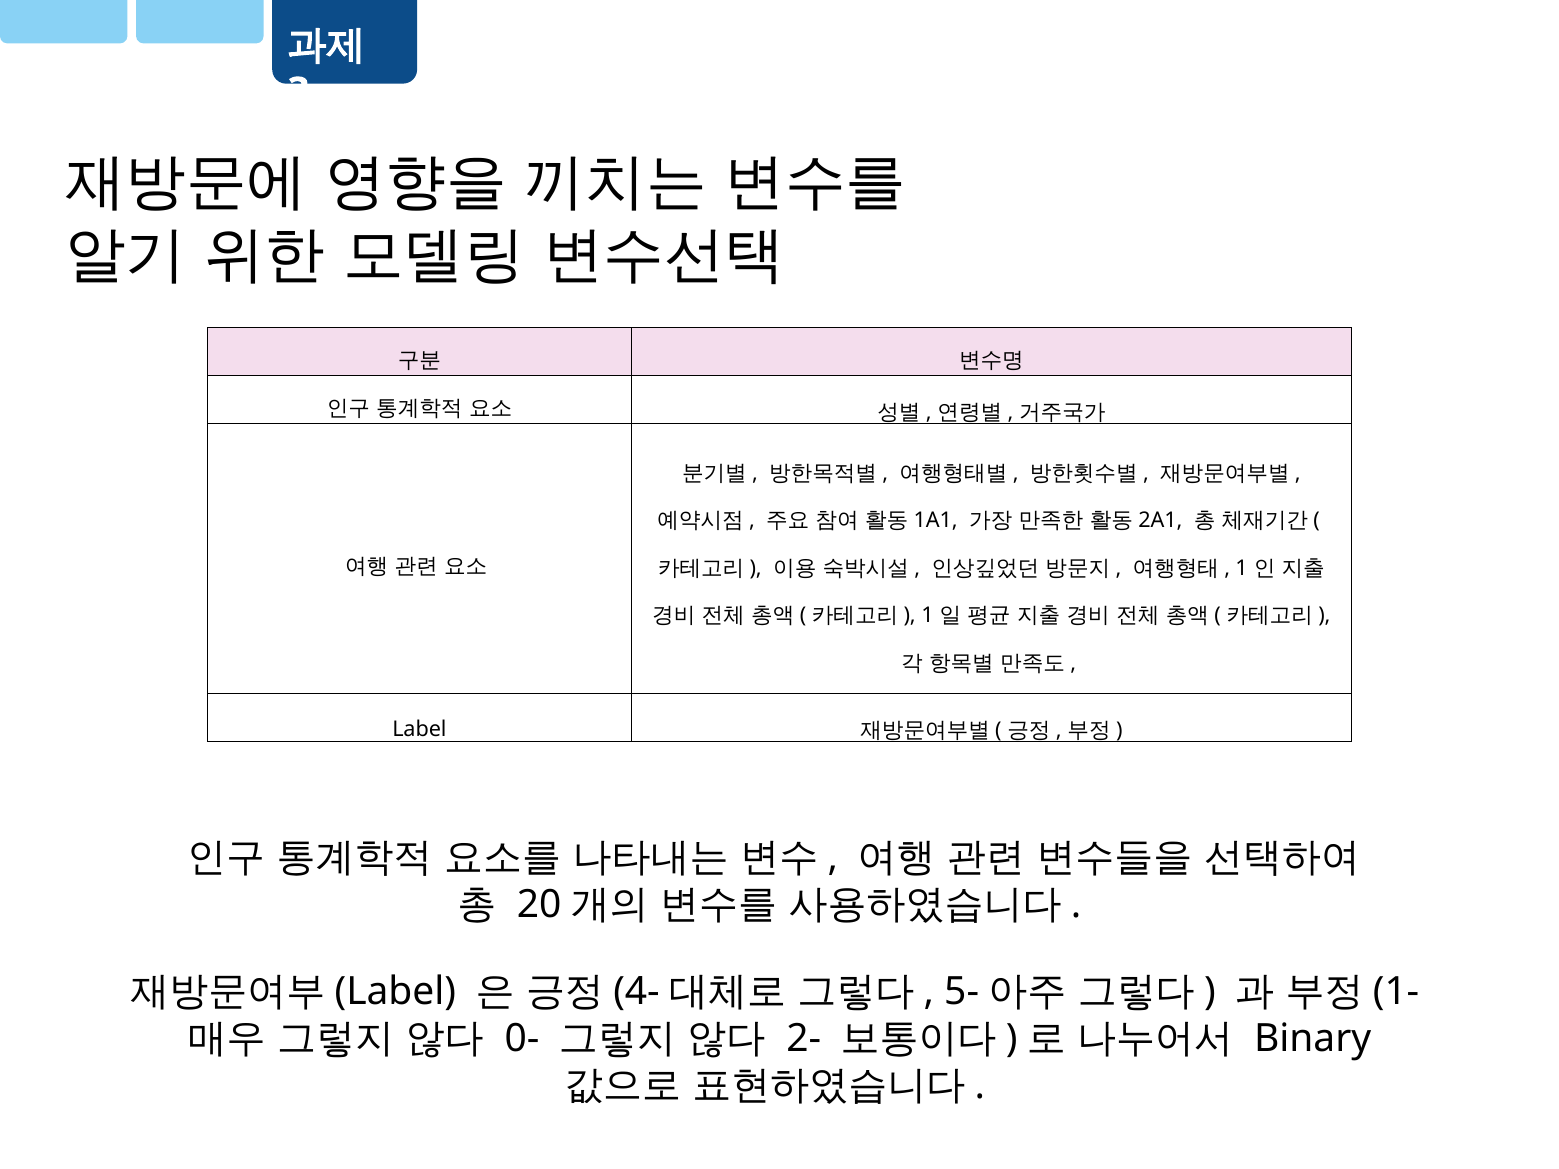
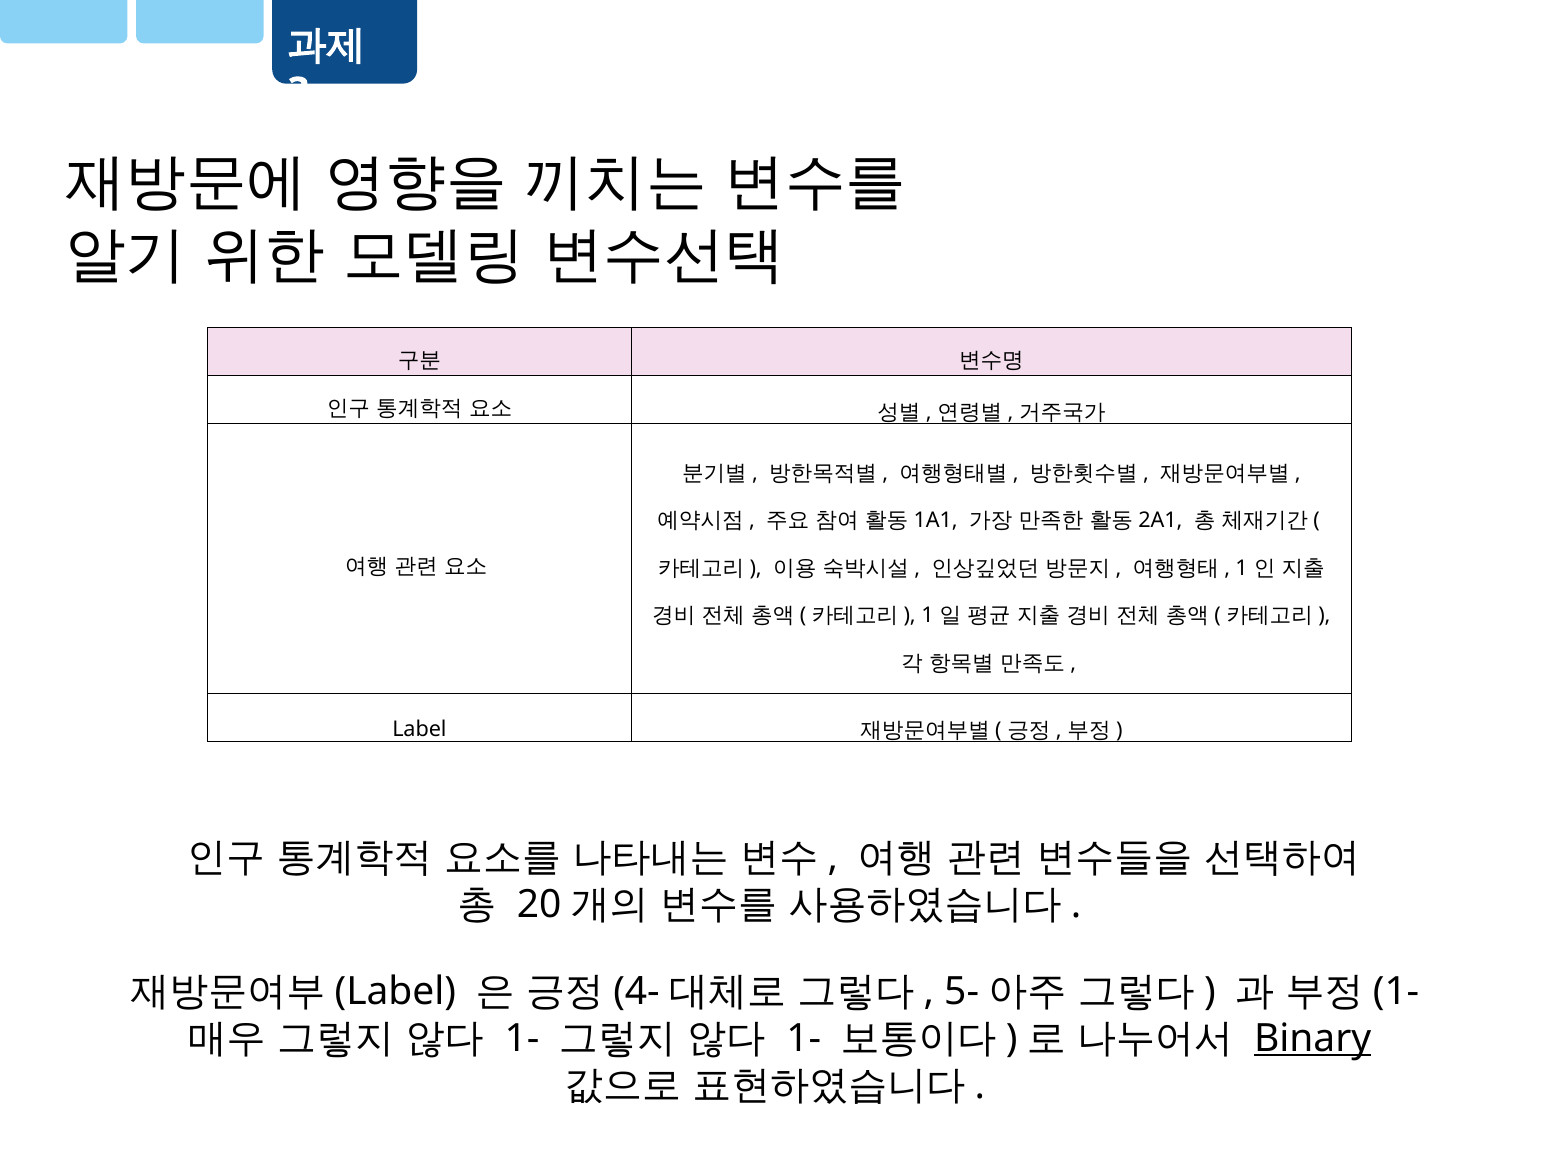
0-: 0- -> 1- (522, 1039)
2-: 2- -> 1- (804, 1039)
Binary underline: none -> present (1313, 1039)
